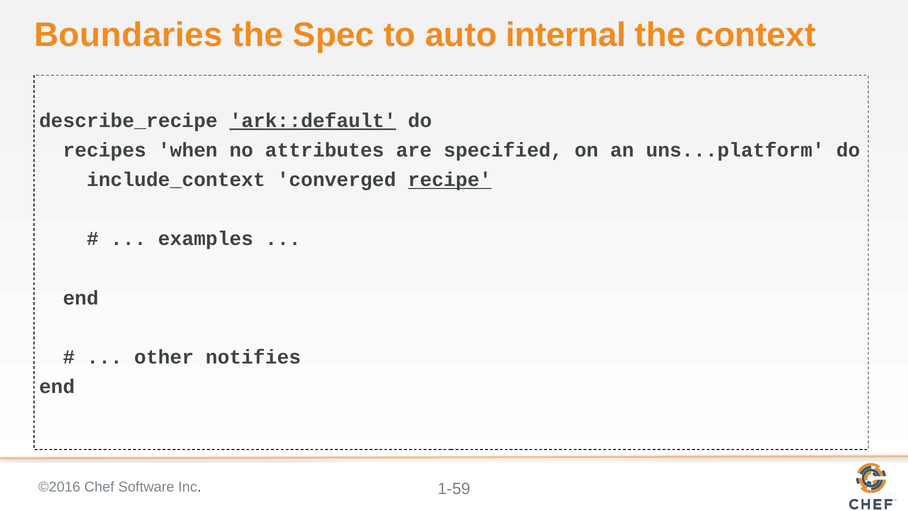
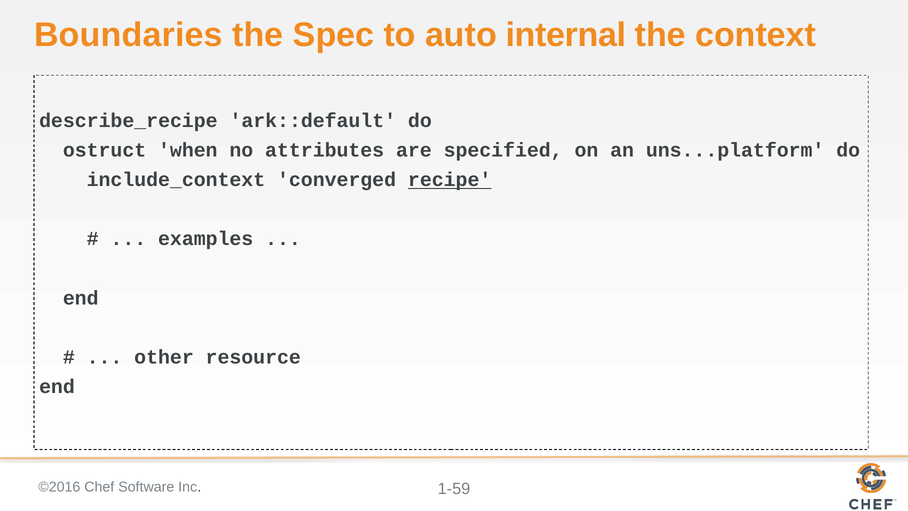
ark::default underline: present -> none (313, 121)
recipes: recipes -> ostruct (105, 150)
notifies: notifies -> resource (253, 357)
